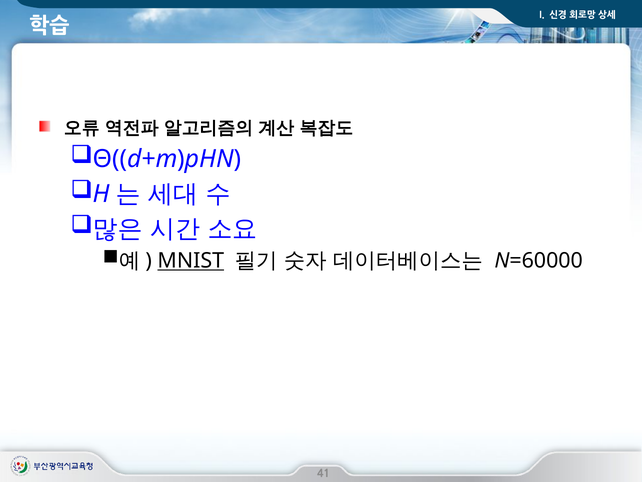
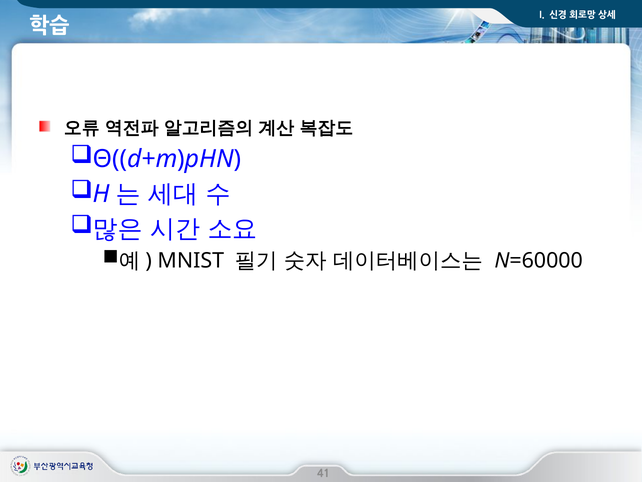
MNIST underline: present -> none (191, 261)
